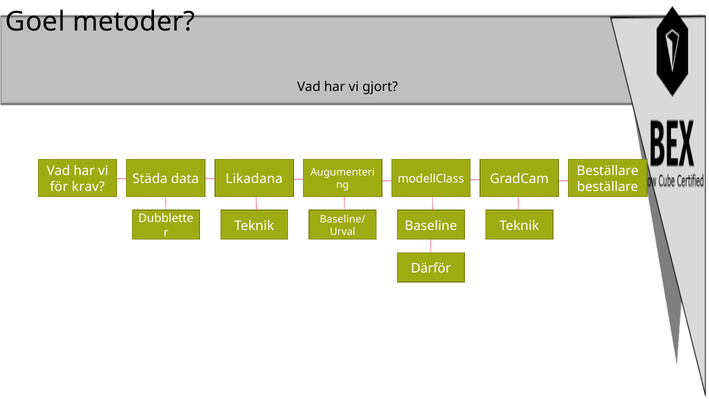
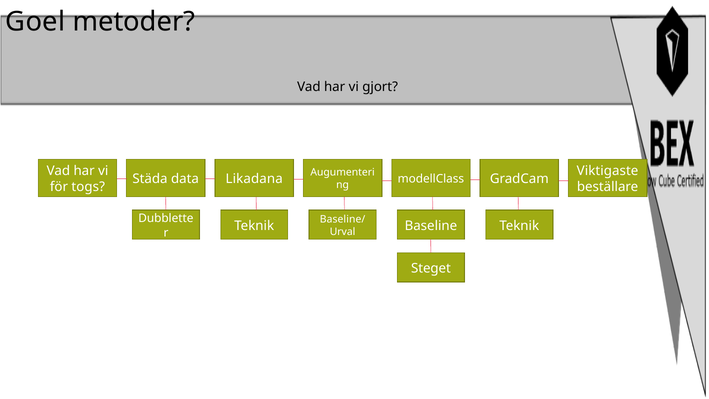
Beställare: Beställare -> Viktigaste (608, 171)
krav: krav -> togs (88, 187)
Därför: Därför -> Steget (431, 268)
